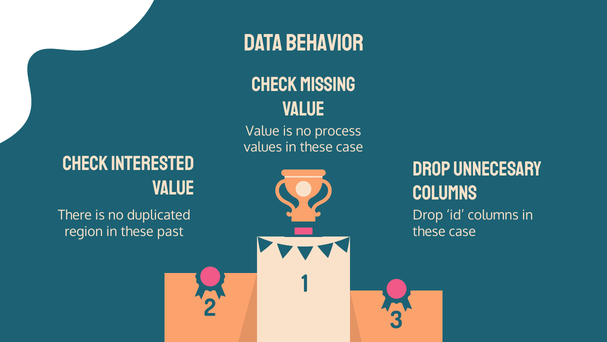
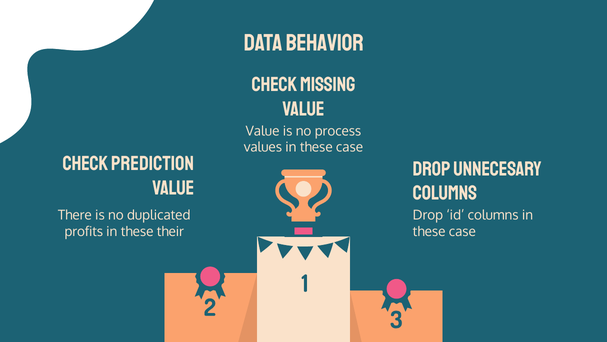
interested: interested -> prediction (152, 163)
region: region -> profits (84, 231)
past: past -> their (170, 231)
